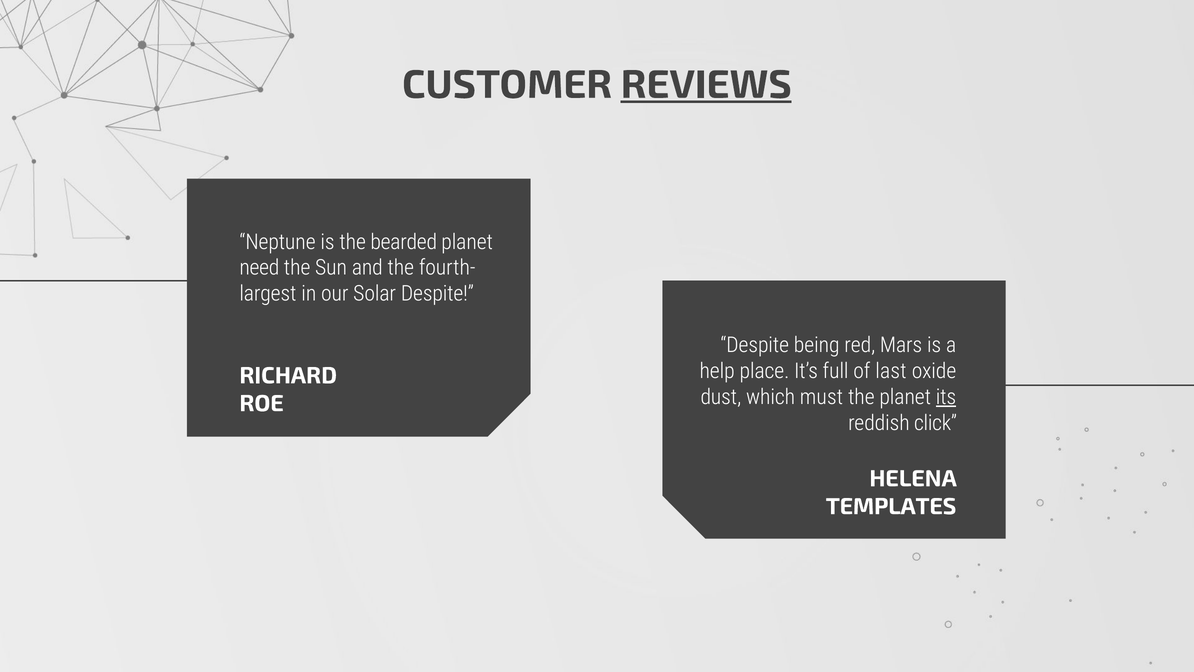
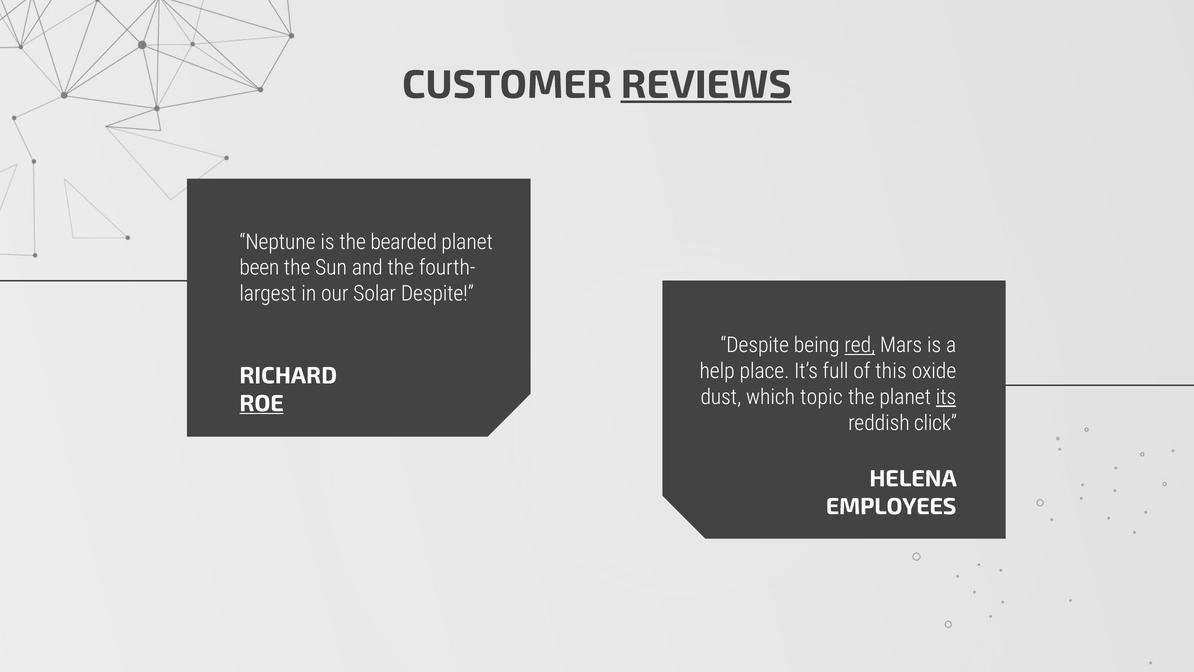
need: need -> been (259, 268)
red underline: none -> present (860, 345)
last: last -> this (891, 371)
must: must -> topic (821, 397)
ROE underline: none -> present (262, 403)
TEMPLATES: TEMPLATES -> EMPLOYEES (891, 506)
